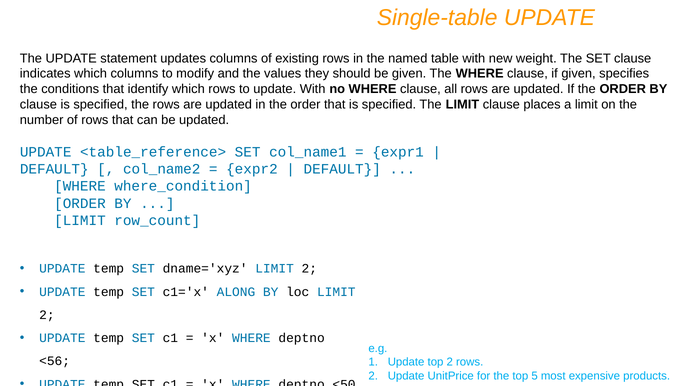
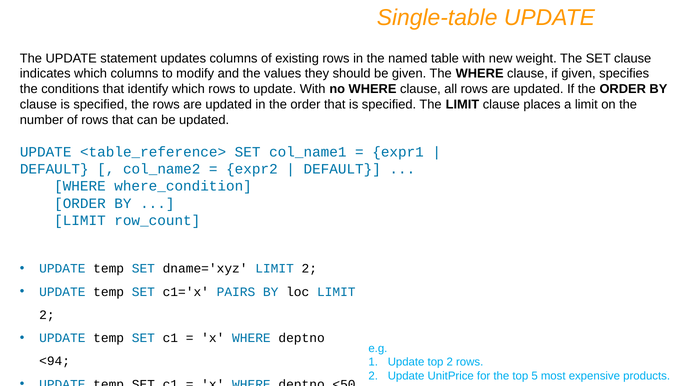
ALONG: ALONG -> PAIRS (236, 292)
<56: <56 -> <94 (55, 361)
